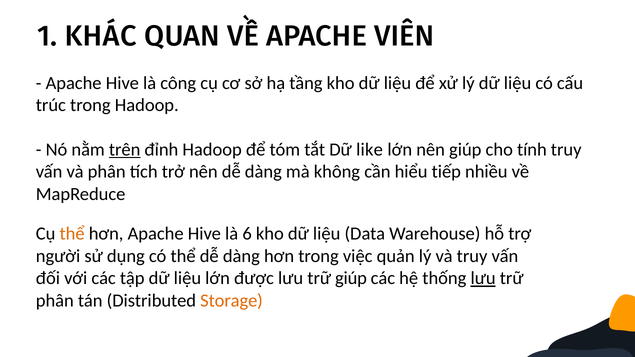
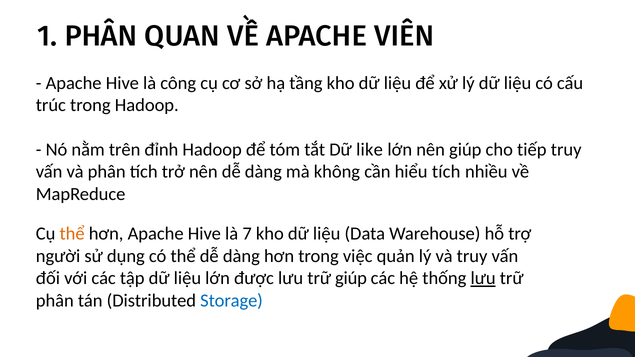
1 KHÁC: KHÁC -> PHÂN (101, 36)
trên underline: present -> none (125, 150)
tính: tính -> tiếp (532, 150)
hiểu tiếp: tiếp -> tích (446, 172)
6: 6 -> 7 (247, 234)
Storage colour: orange -> blue (232, 301)
